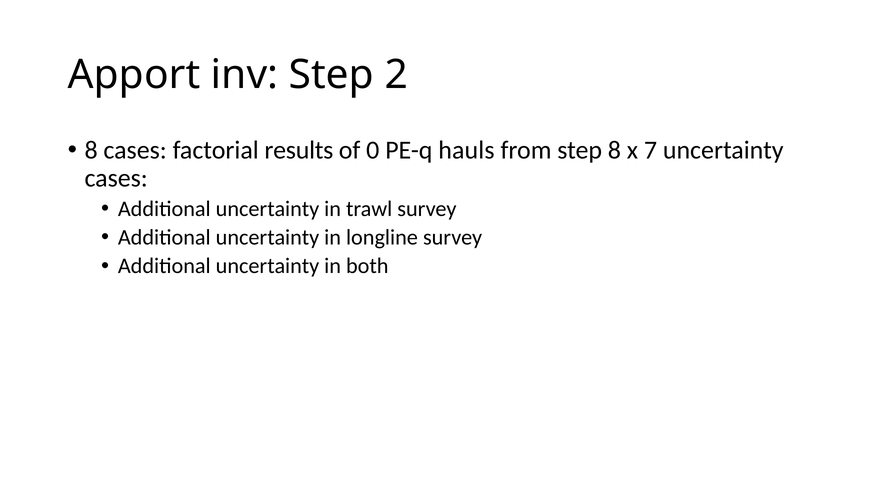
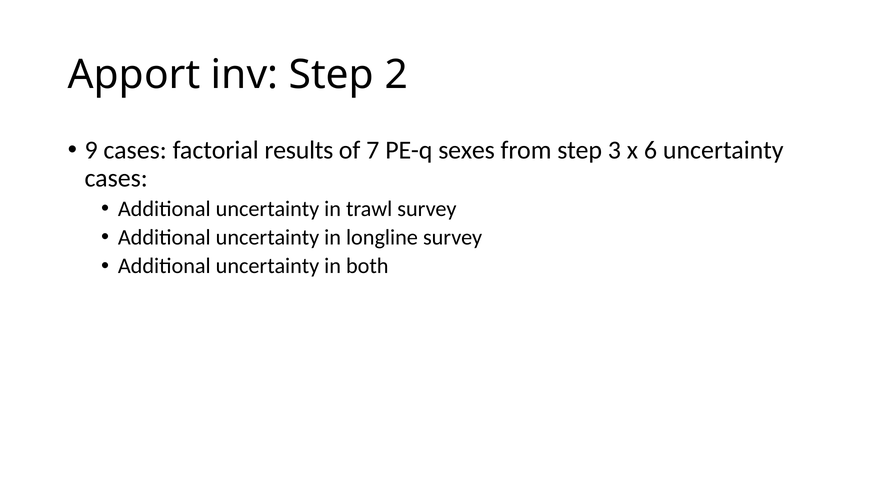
8: 8 -> 9 (91, 150)
0: 0 -> 7 (373, 150)
hauls: hauls -> sexes (467, 150)
step 8: 8 -> 3 (614, 150)
7: 7 -> 6 (651, 150)
